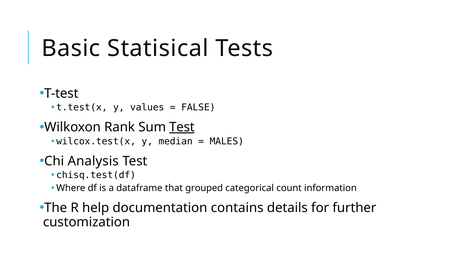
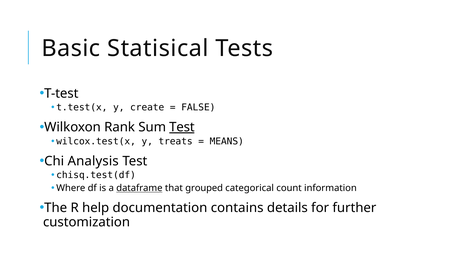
values: values -> create (147, 108)
median: median -> treats (176, 141)
MALES: MALES -> MEANS (227, 141)
dataframe underline: none -> present (139, 188)
